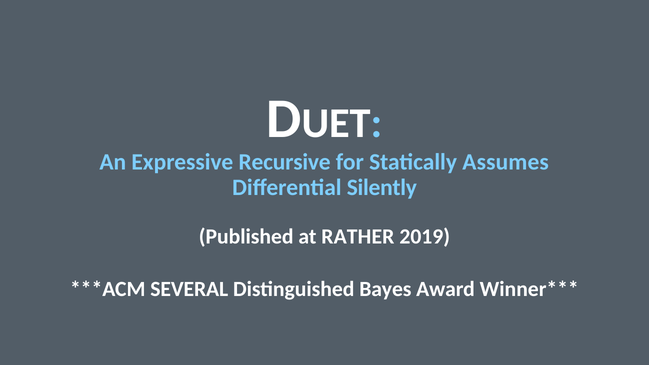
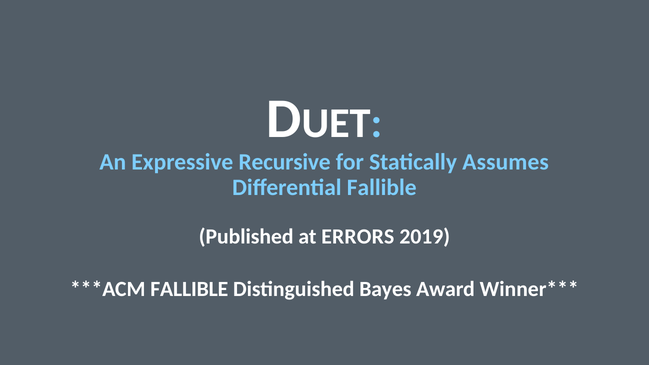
Differential Silently: Silently -> Fallible (382, 187)
RATHER: RATHER -> ERRORS (358, 236)
SEVERAL: SEVERAL -> FALLIBLE (189, 289)
